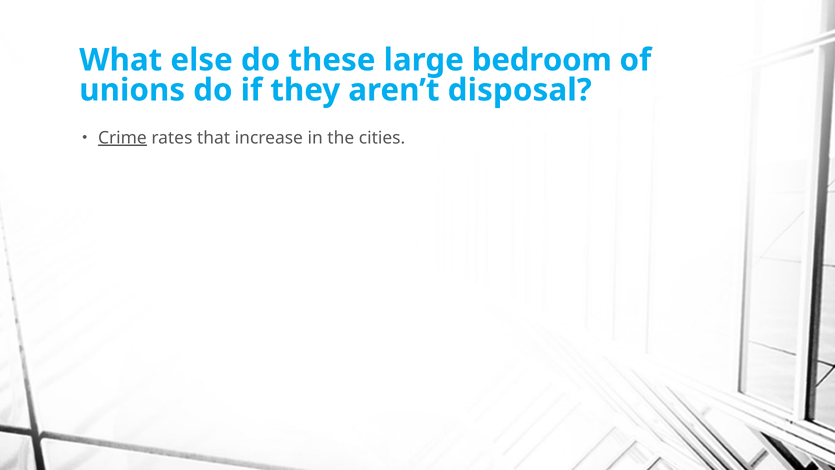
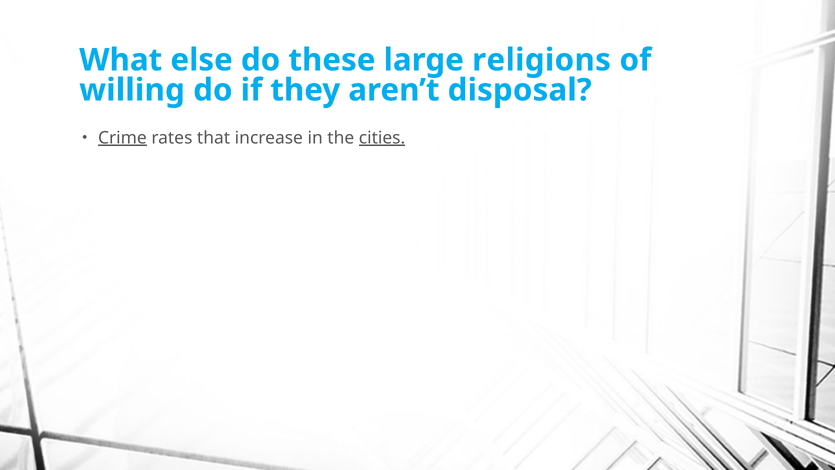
bedroom: bedroom -> religions (542, 60)
unions: unions -> willing (132, 90)
cities underline: none -> present (382, 138)
